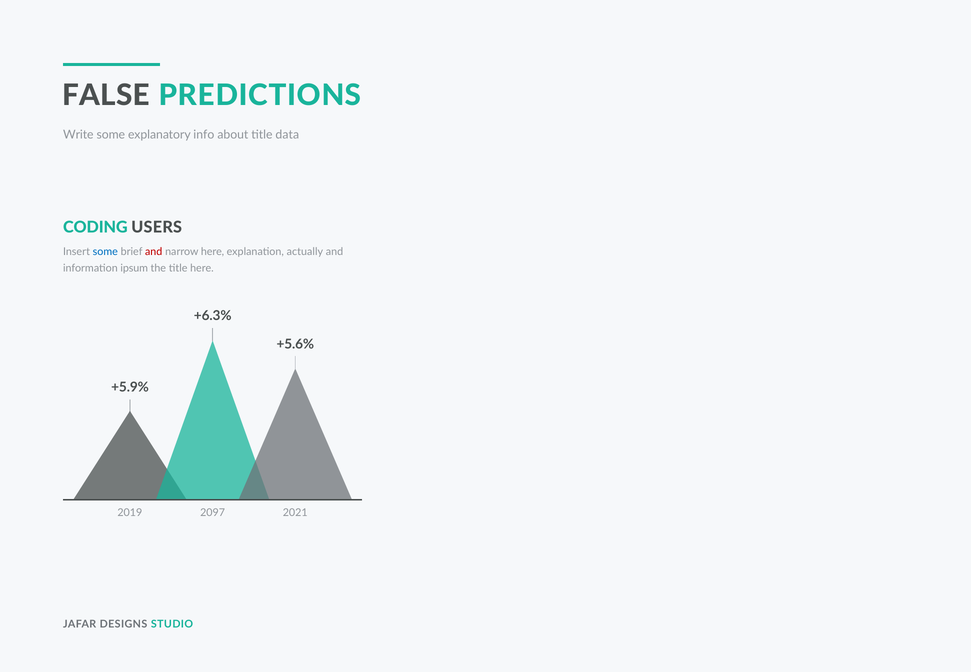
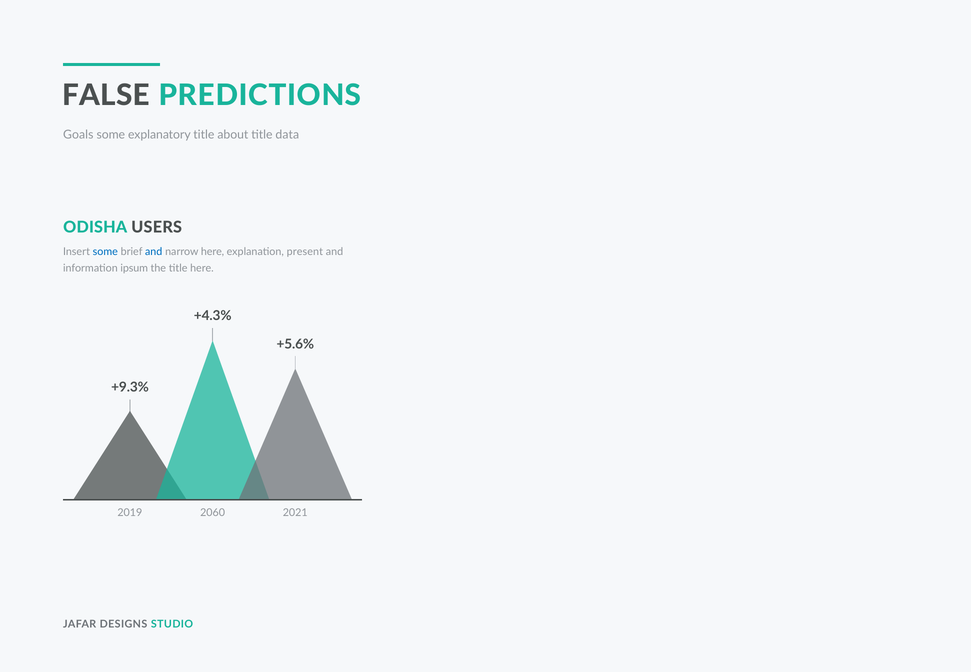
Write: Write -> Goals (78, 135)
explanatory info: info -> title (204, 135)
CODING: CODING -> ODISHA (95, 228)
and colour: red -> blue (154, 252)
actually: actually -> present (305, 252)
+6.3%: +6.3% -> +4.3% (213, 316)
+5.9%: +5.9% -> +9.3% (130, 387)
2097: 2097 -> 2060 (213, 513)
